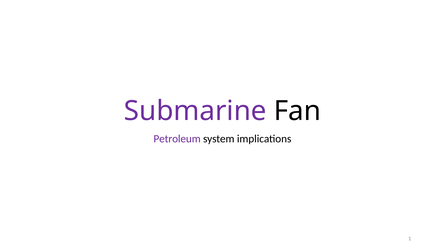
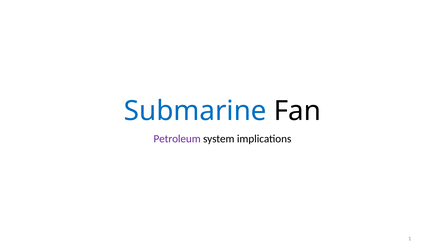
Submarine colour: purple -> blue (195, 111)
